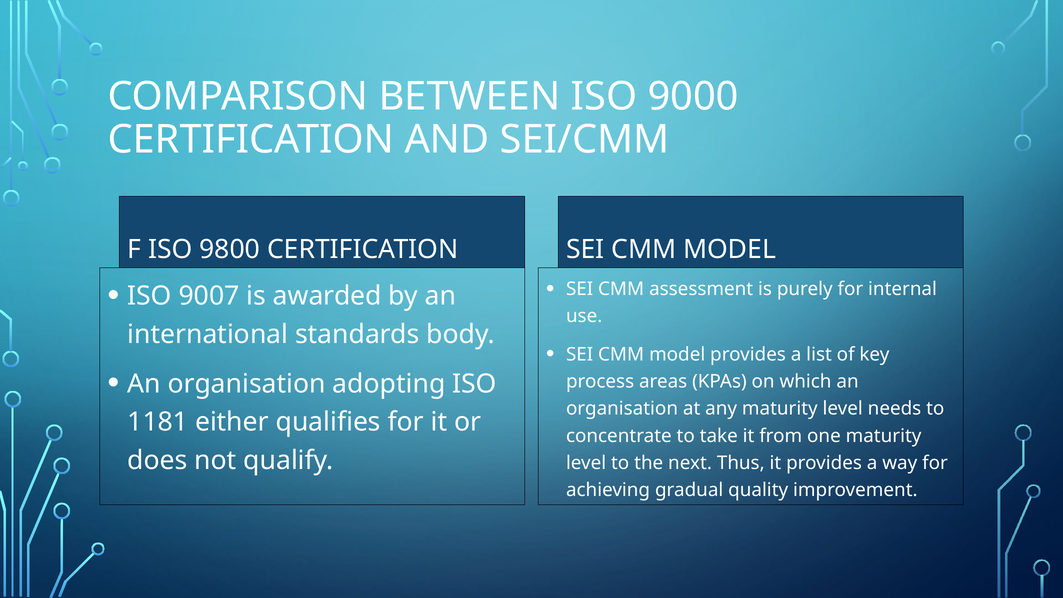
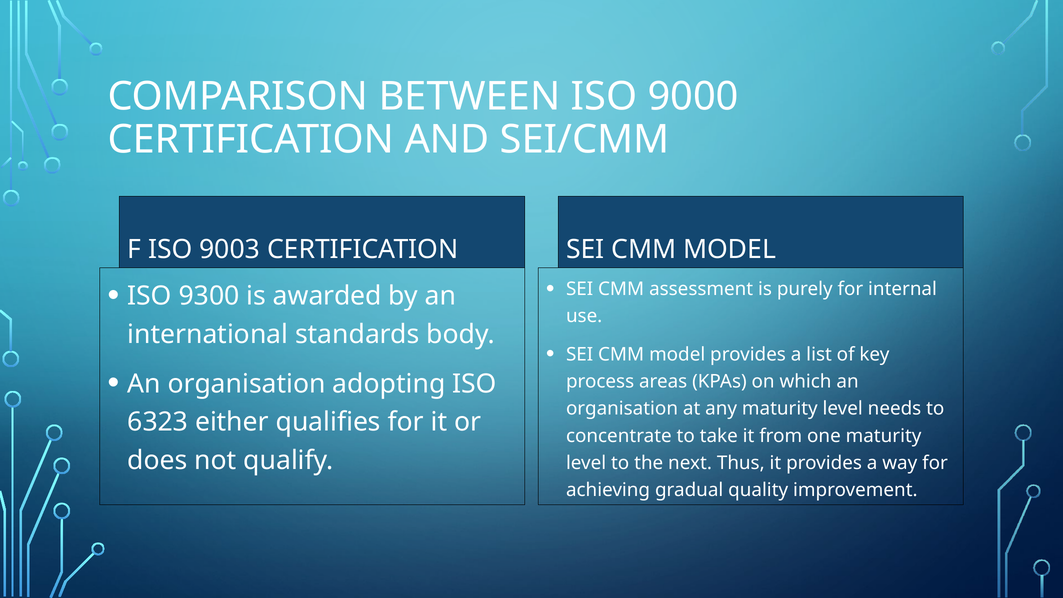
9800: 9800 -> 9003 (230, 249)
9007: 9007 -> 9300 (209, 296)
1181: 1181 -> 6323 (158, 422)
